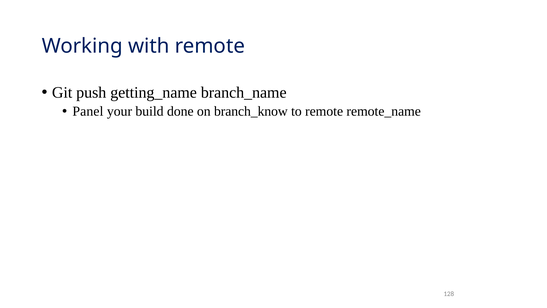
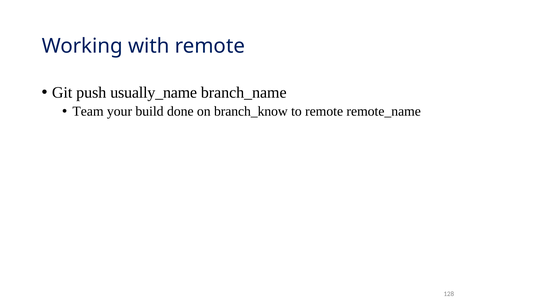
getting_name: getting_name -> usually_name (154, 92)
Panel: Panel -> Team (88, 111)
